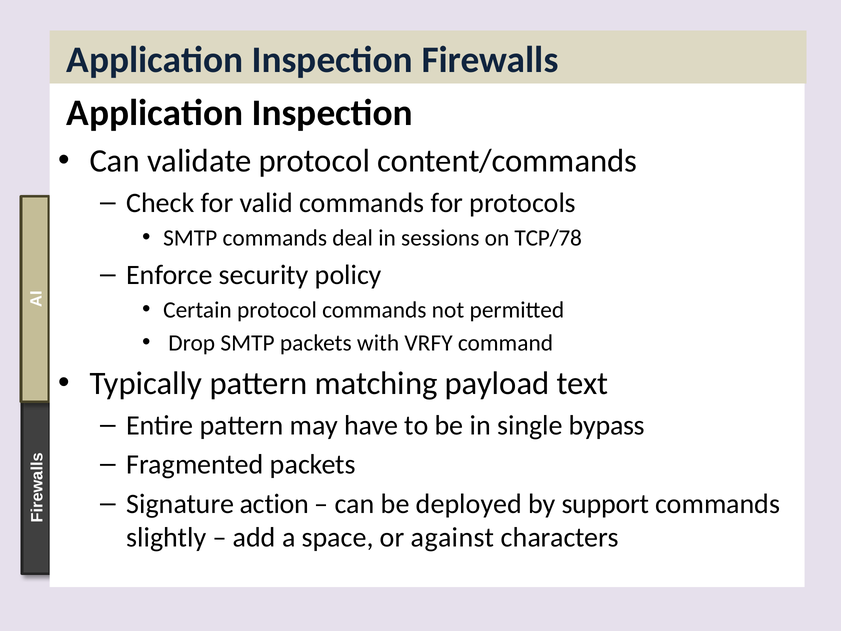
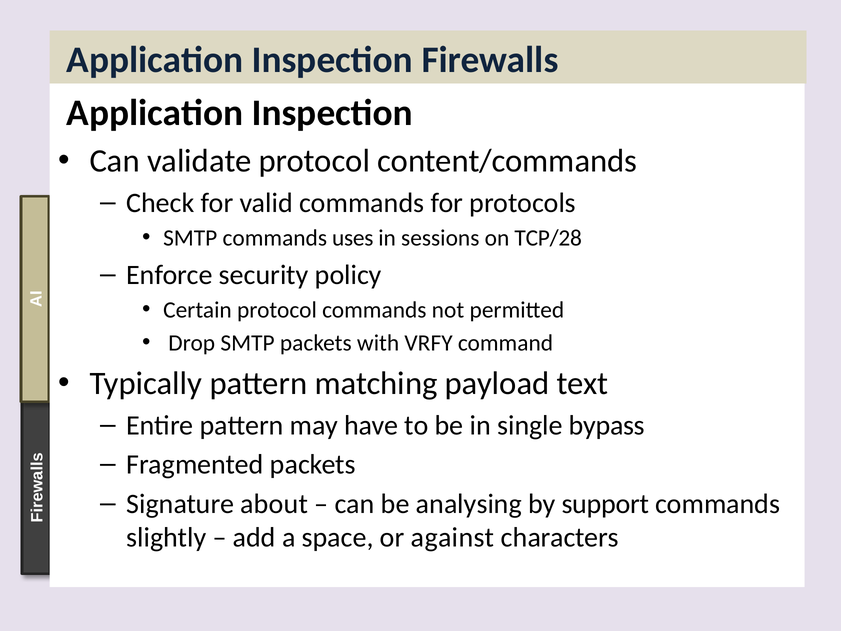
deal: deal -> uses (353, 238)
TCP/78: TCP/78 -> TCP/28 (548, 238)
action: action -> about (274, 504)
deployed: deployed -> analysing (469, 504)
